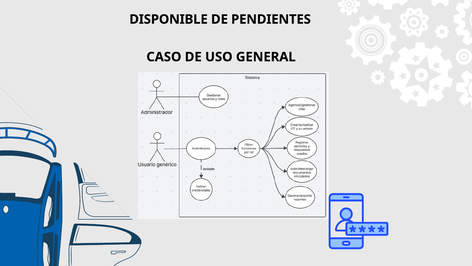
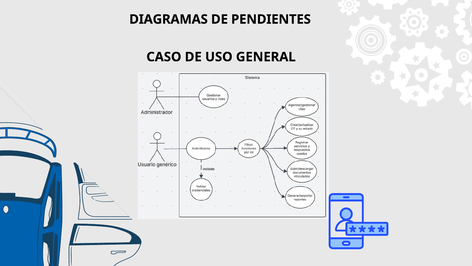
DISPONIBLE: DISPONIBLE -> DIAGRAMAS (169, 19)
